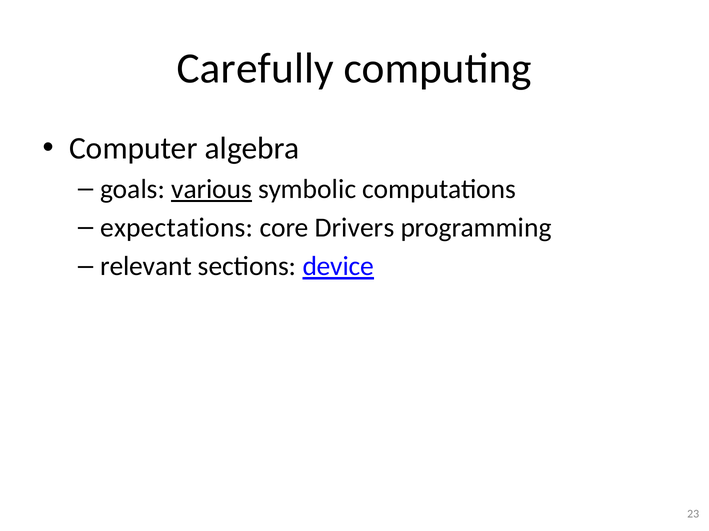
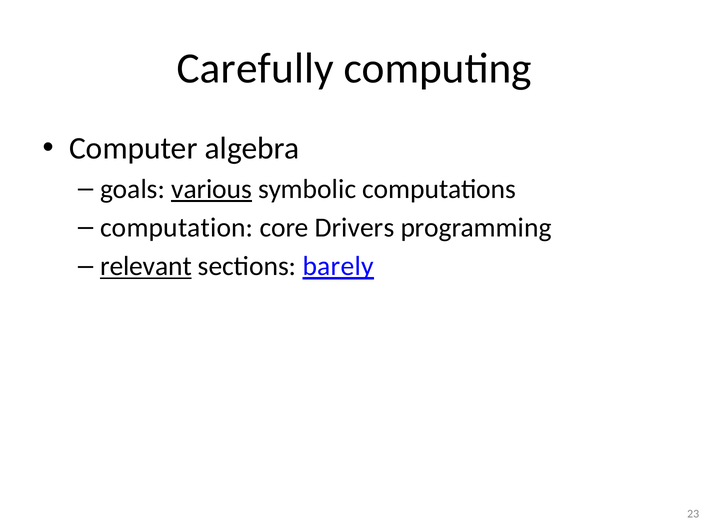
expectations: expectations -> computation (177, 228)
relevant underline: none -> present (146, 267)
device: device -> barely (338, 267)
